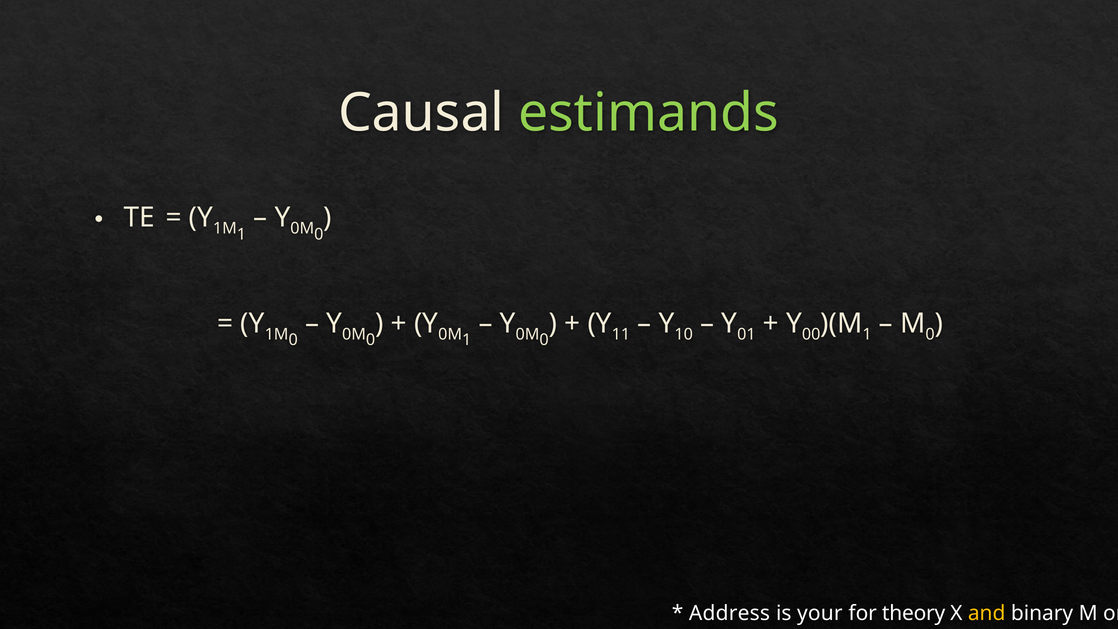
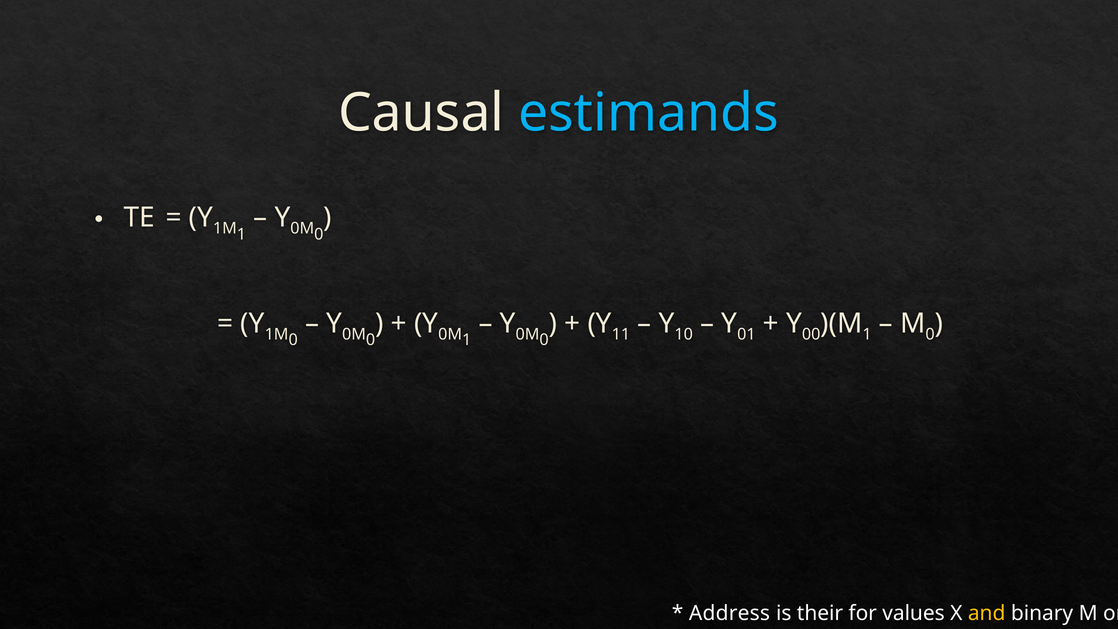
estimands colour: light green -> light blue (649, 113)
your: your -> their (820, 613)
theory: theory -> values (914, 613)
